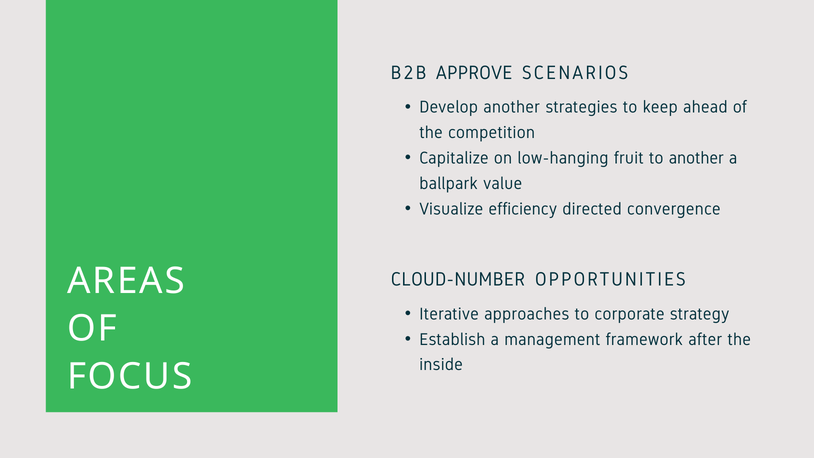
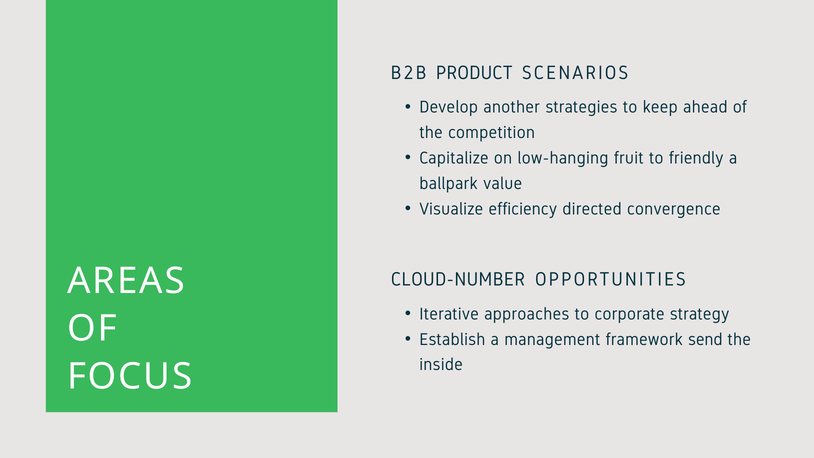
APPROVE: APPROVE -> PRODUCT (474, 73)
to another: another -> friendly (696, 158)
after: after -> send (705, 339)
